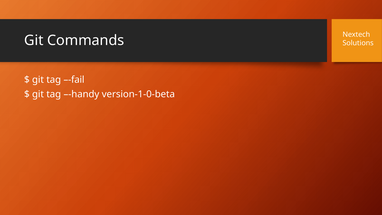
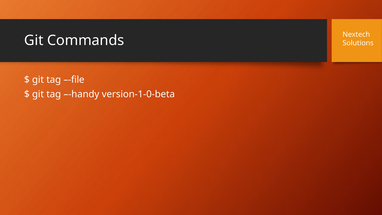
–-fail: –-fail -> –-file (74, 80)
